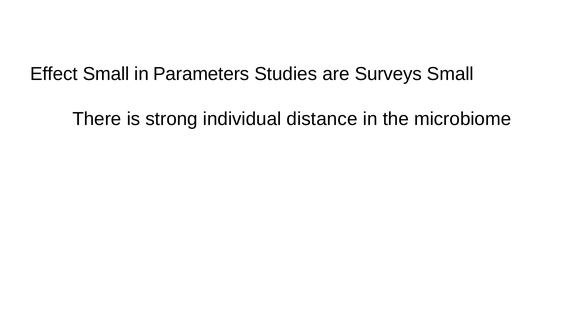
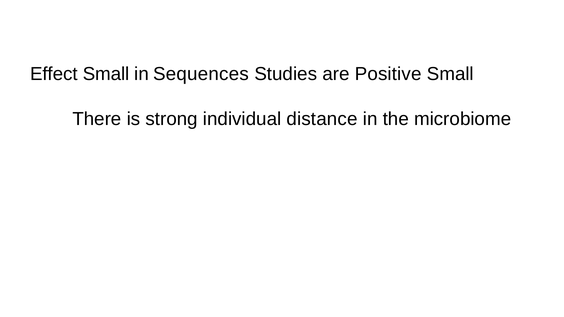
Parameters: Parameters -> Sequences (201, 74)
Surveys: Surveys -> Positive (388, 74)
